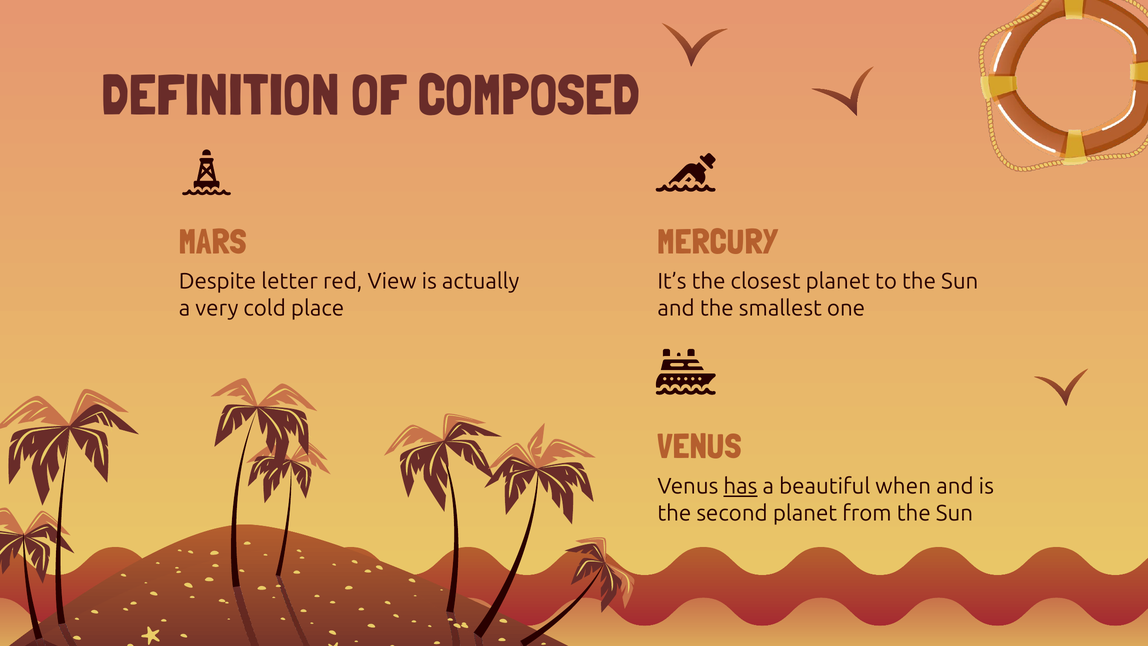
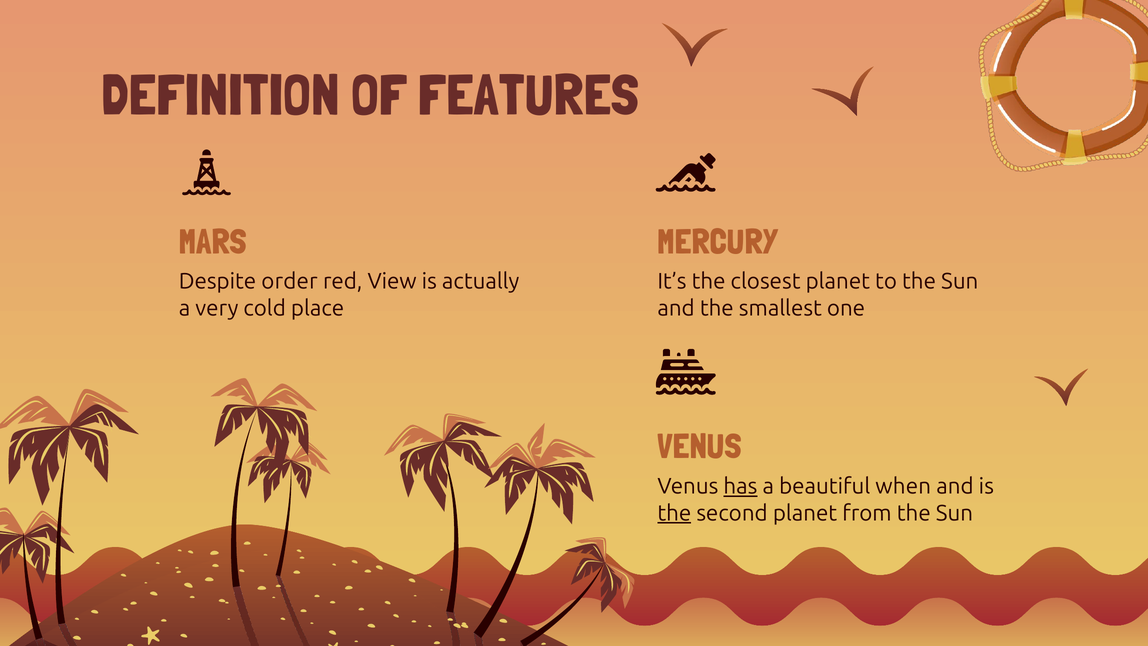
COMPOSED: COMPOSED -> FEATURES (529, 96)
letter: letter -> order (289, 281)
the underline: none -> present (674, 513)
